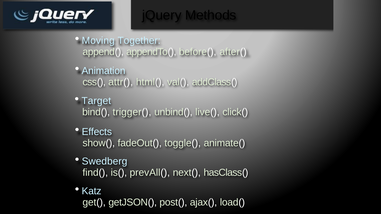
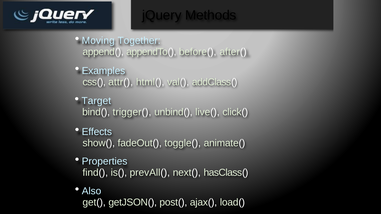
Animation: Animation -> Examples (103, 71)
Swedberg: Swedberg -> Properties (105, 162)
Katz: Katz -> Also (92, 191)
